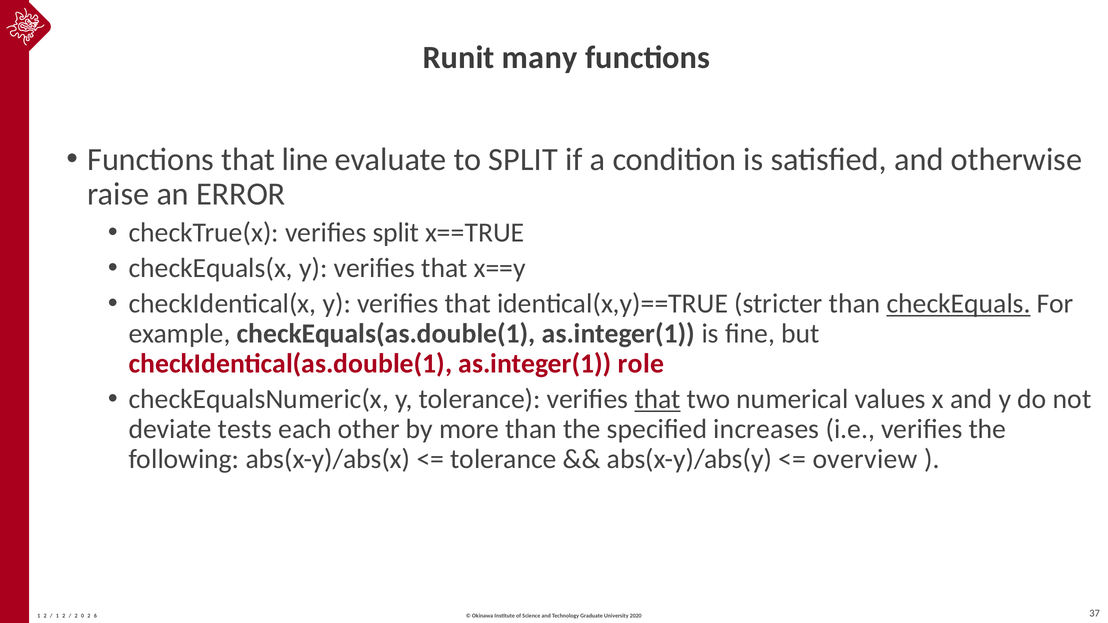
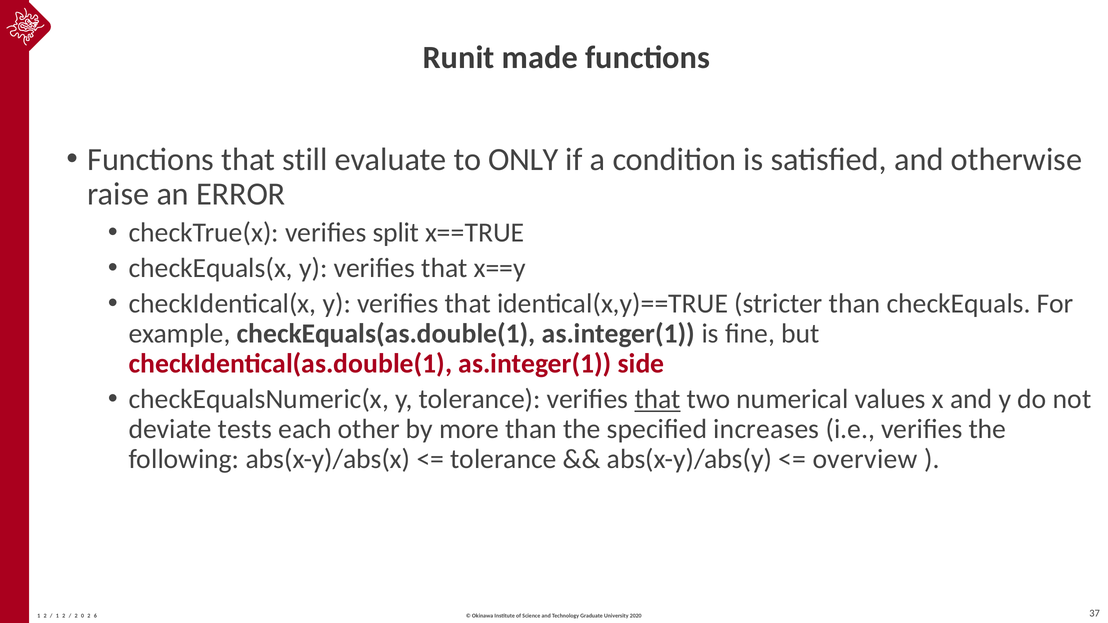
many: many -> made (540, 57)
line: line -> still (305, 160)
to SPLIT: SPLIT -> ONLY (523, 160)
checkEquals underline: present -> none (959, 304)
role: role -> side (641, 364)
